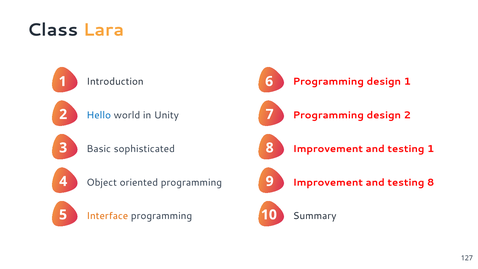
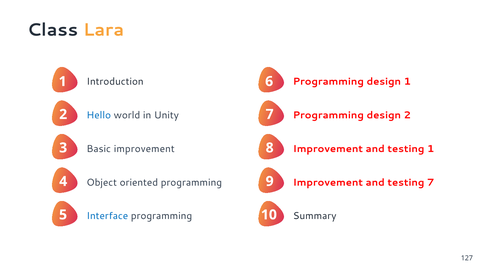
Basic sophisticated: sophisticated -> improvement (144, 149)
testing 8: 8 -> 7 (431, 182)
Interface colour: orange -> blue (107, 216)
